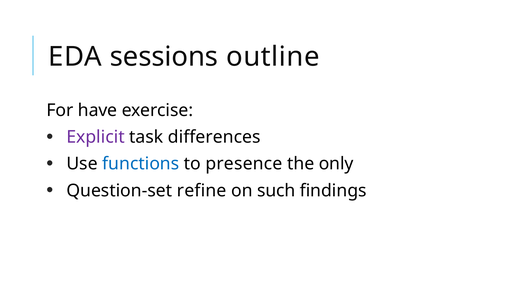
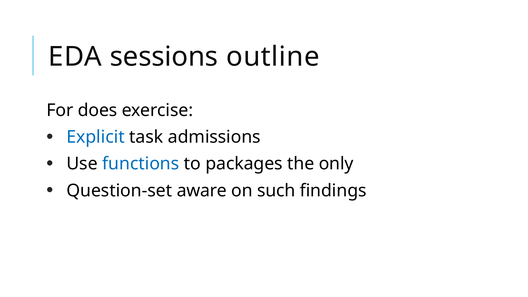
have: have -> does (98, 110)
Explicit colour: purple -> blue (96, 137)
differences: differences -> admissions (214, 137)
presence: presence -> packages (244, 164)
refine: refine -> aware (202, 191)
